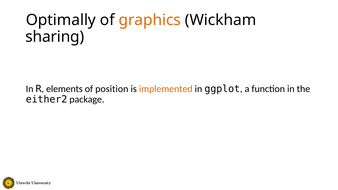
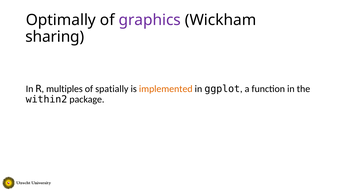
graphics colour: orange -> purple (150, 20)
elements: elements -> multiples (64, 89)
position: position -> spatially (112, 89)
either2: either2 -> within2 (46, 99)
